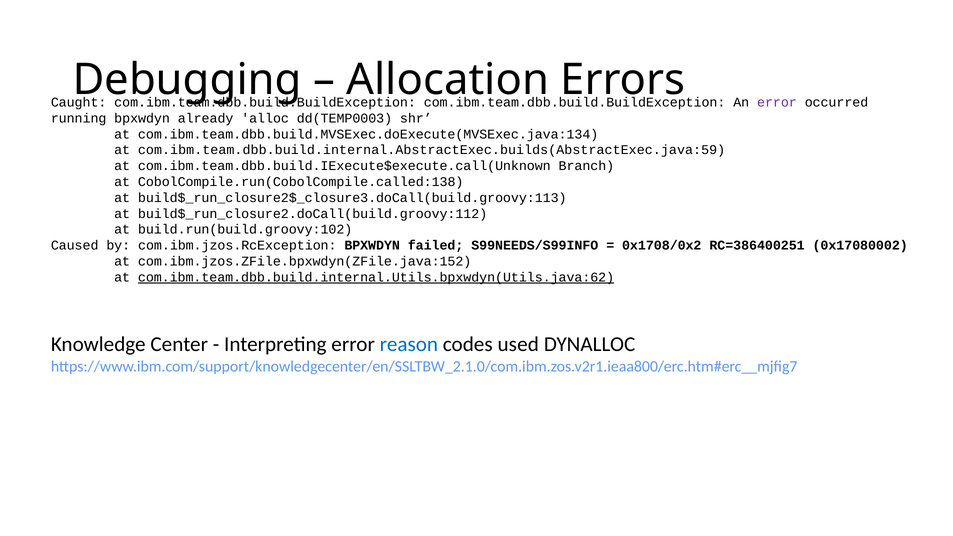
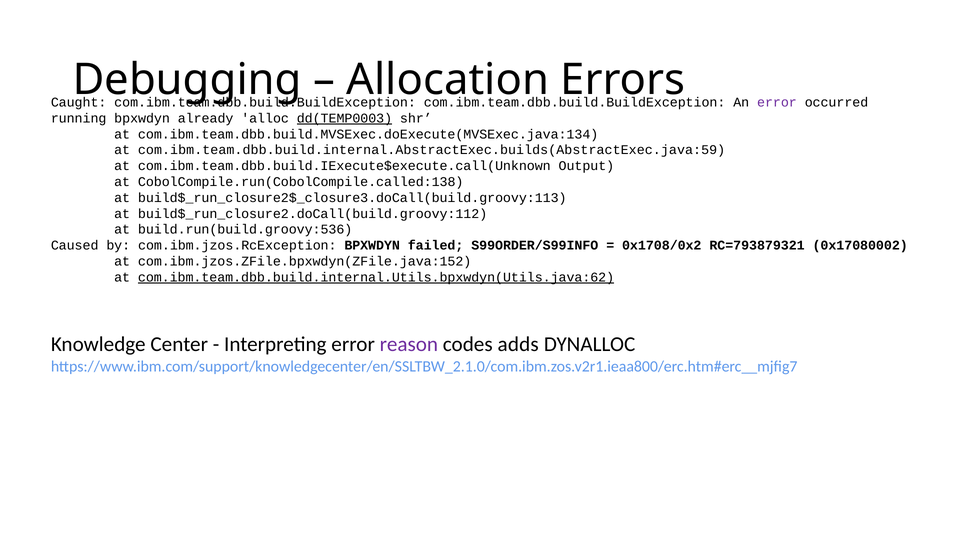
dd(TEMP0003 underline: none -> present (344, 118)
Branch: Branch -> Output (586, 166)
build.run(build.groovy:102: build.run(build.groovy:102 -> build.run(build.groovy:536 (245, 230)
S99NEEDS/S99INFO: S99NEEDS/S99INFO -> S99ORDER/S99INFO (535, 245)
RC=386400251: RC=386400251 -> RC=793879321 (757, 245)
reason colour: blue -> purple (409, 345)
used: used -> adds (518, 345)
